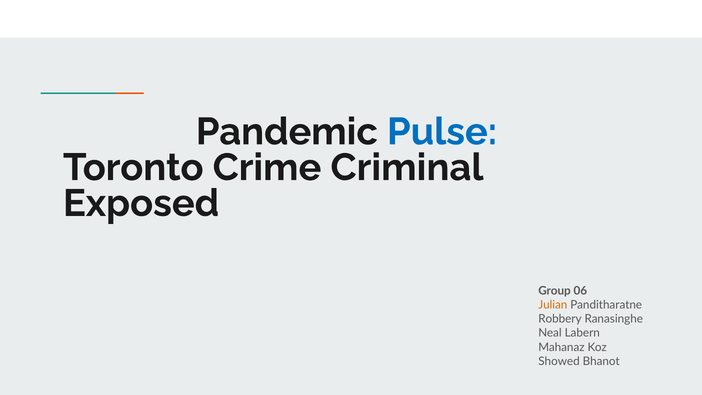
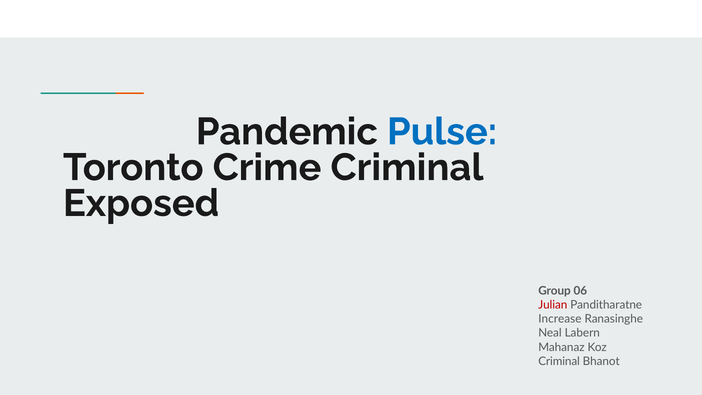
Julian colour: orange -> red (553, 305)
Robbery: Robbery -> Increase (560, 319)
Showed: Showed -> Criminal (559, 361)
